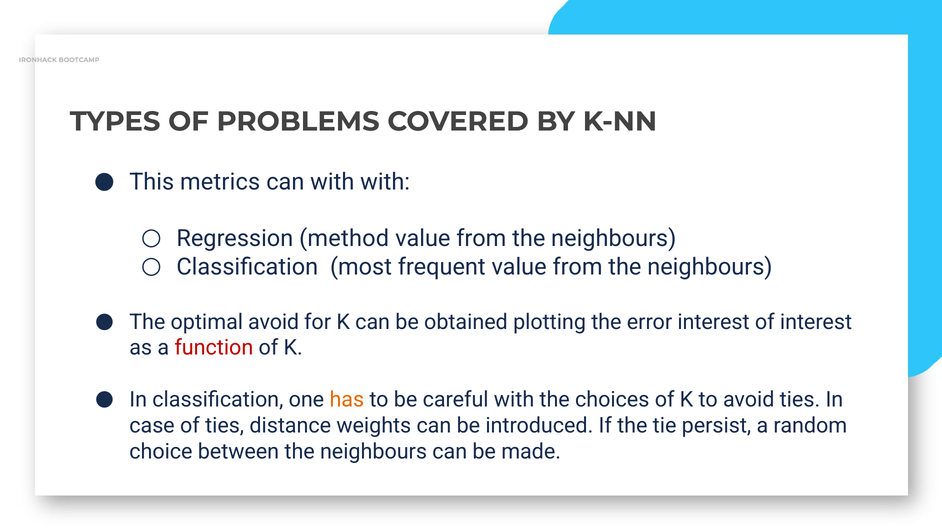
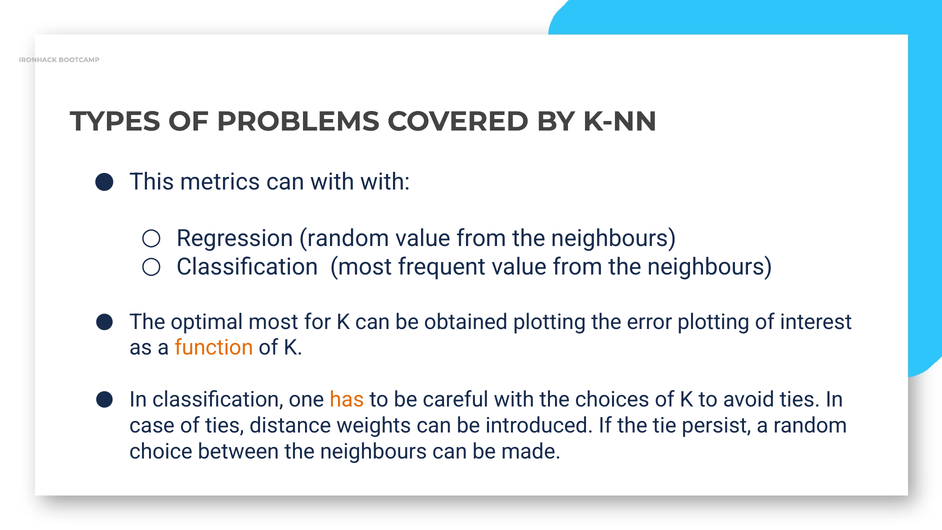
Regression method: method -> random (344, 238)
optimal avoid: avoid -> most (273, 322)
error interest: interest -> plotting (714, 322)
function colour: red -> orange (214, 348)
